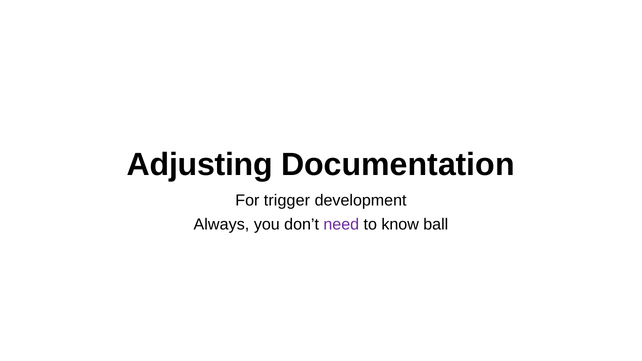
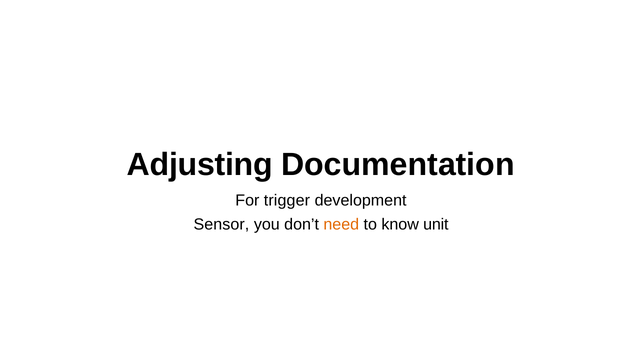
Always: Always -> Sensor (221, 225)
need colour: purple -> orange (341, 225)
ball: ball -> unit (436, 225)
